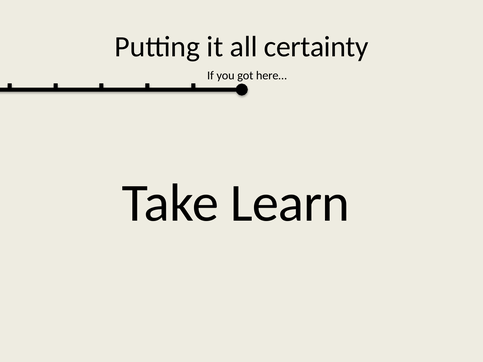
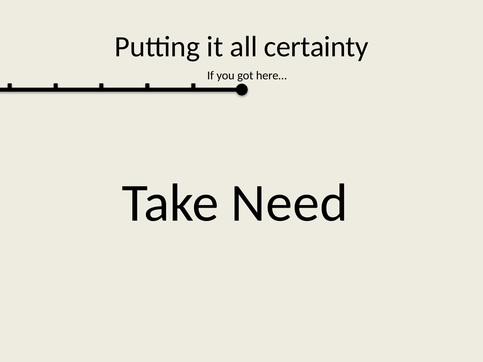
Learn: Learn -> Need (289, 203)
